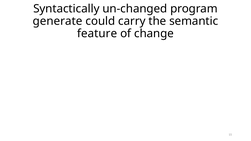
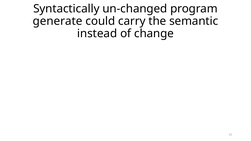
feature: feature -> instead (97, 34)
